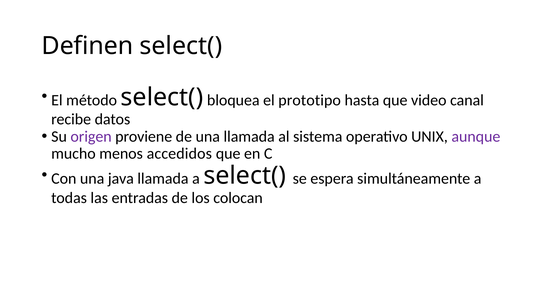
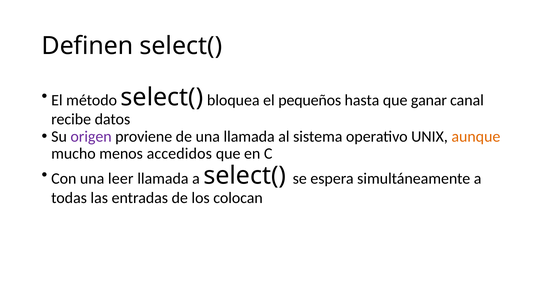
prototipo: prototipo -> pequeños (310, 100)
video: video -> ganar (429, 100)
aunque colour: purple -> orange (476, 137)
java: java -> leer (121, 179)
